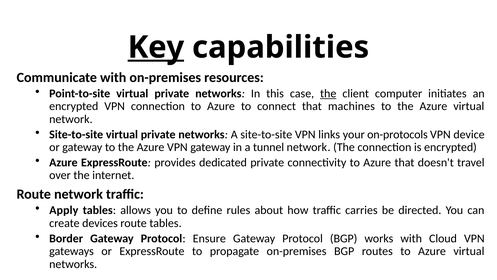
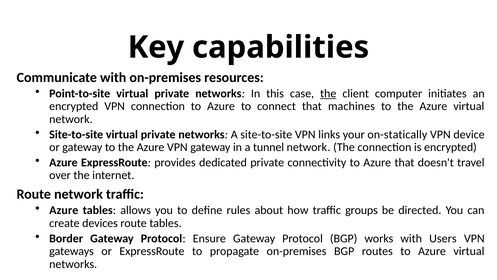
Key underline: present -> none (156, 47)
on-protocols: on-protocols -> on-statically (397, 134)
Apply: Apply -> Azure (64, 210)
carries: carries -> groups (361, 210)
Cloud: Cloud -> Users (443, 238)
